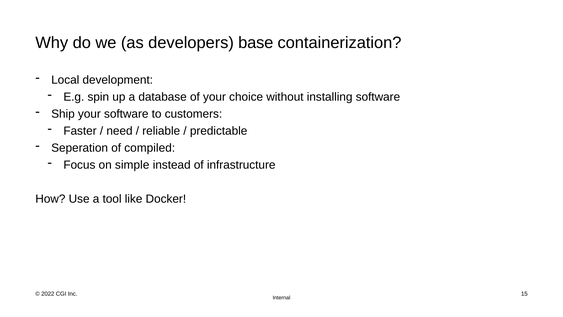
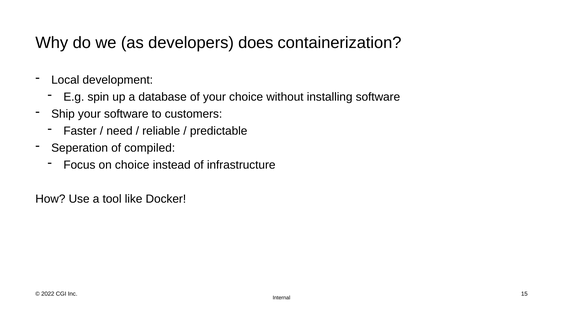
base: base -> does (256, 43)
on simple: simple -> choice (132, 165)
